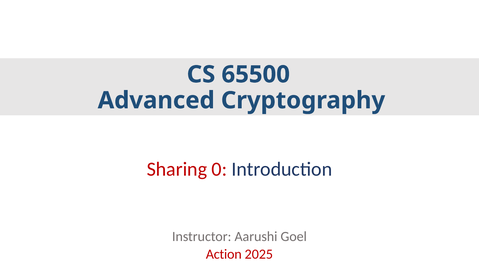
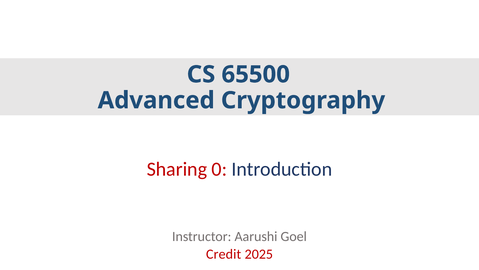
Action: Action -> Credit (224, 254)
